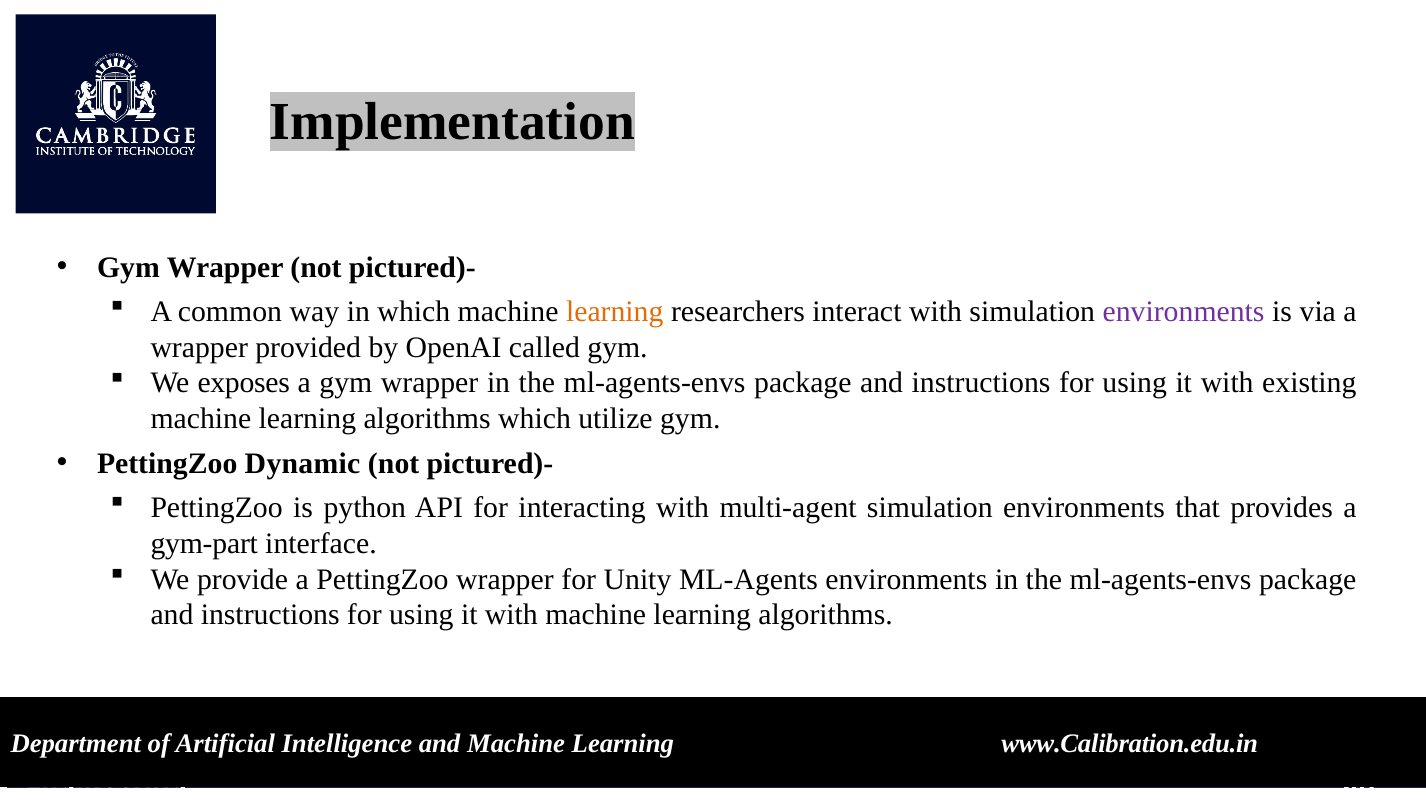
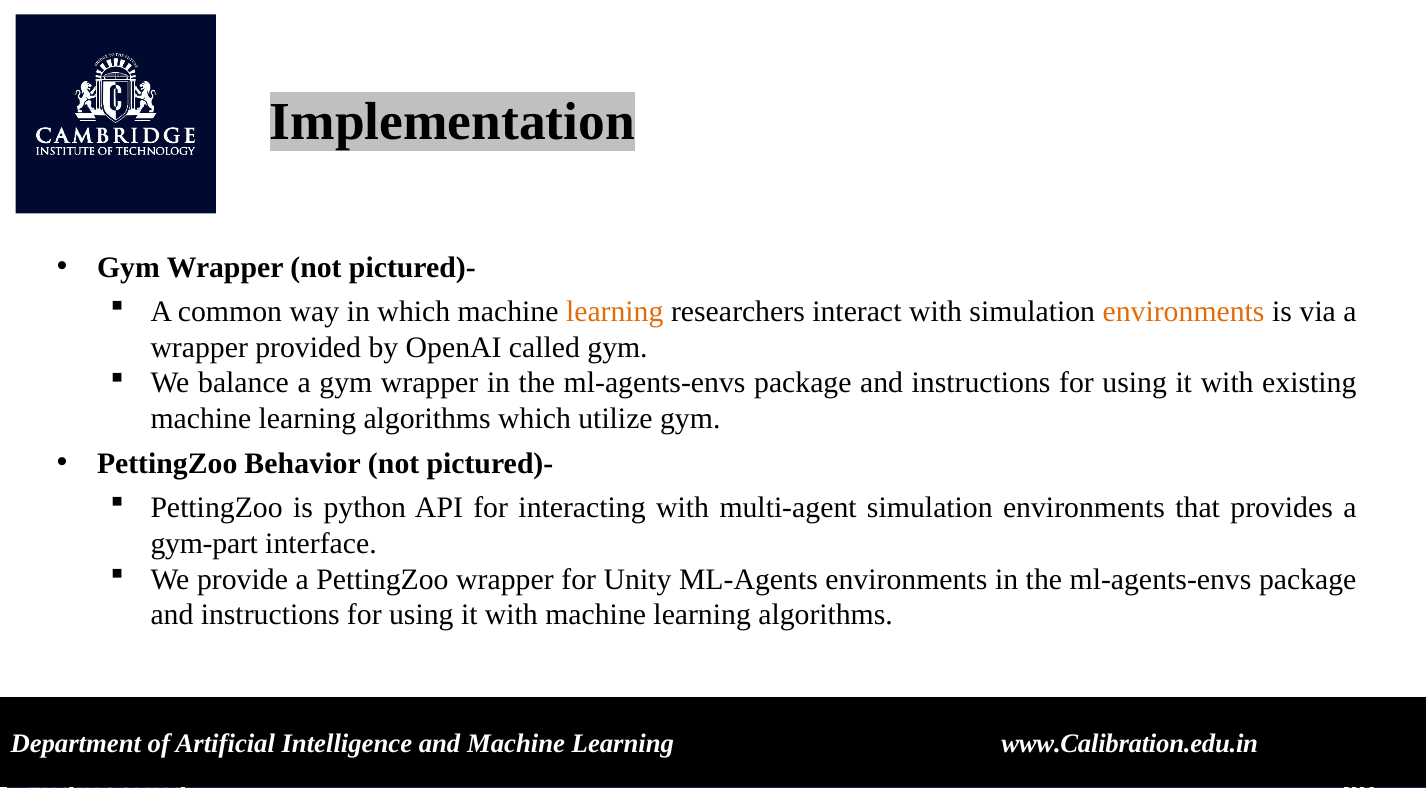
environments colour: purple -> orange (1184, 312)
exposes: exposes -> balance (244, 383)
Dynamic: Dynamic -> Behavior (303, 463)
